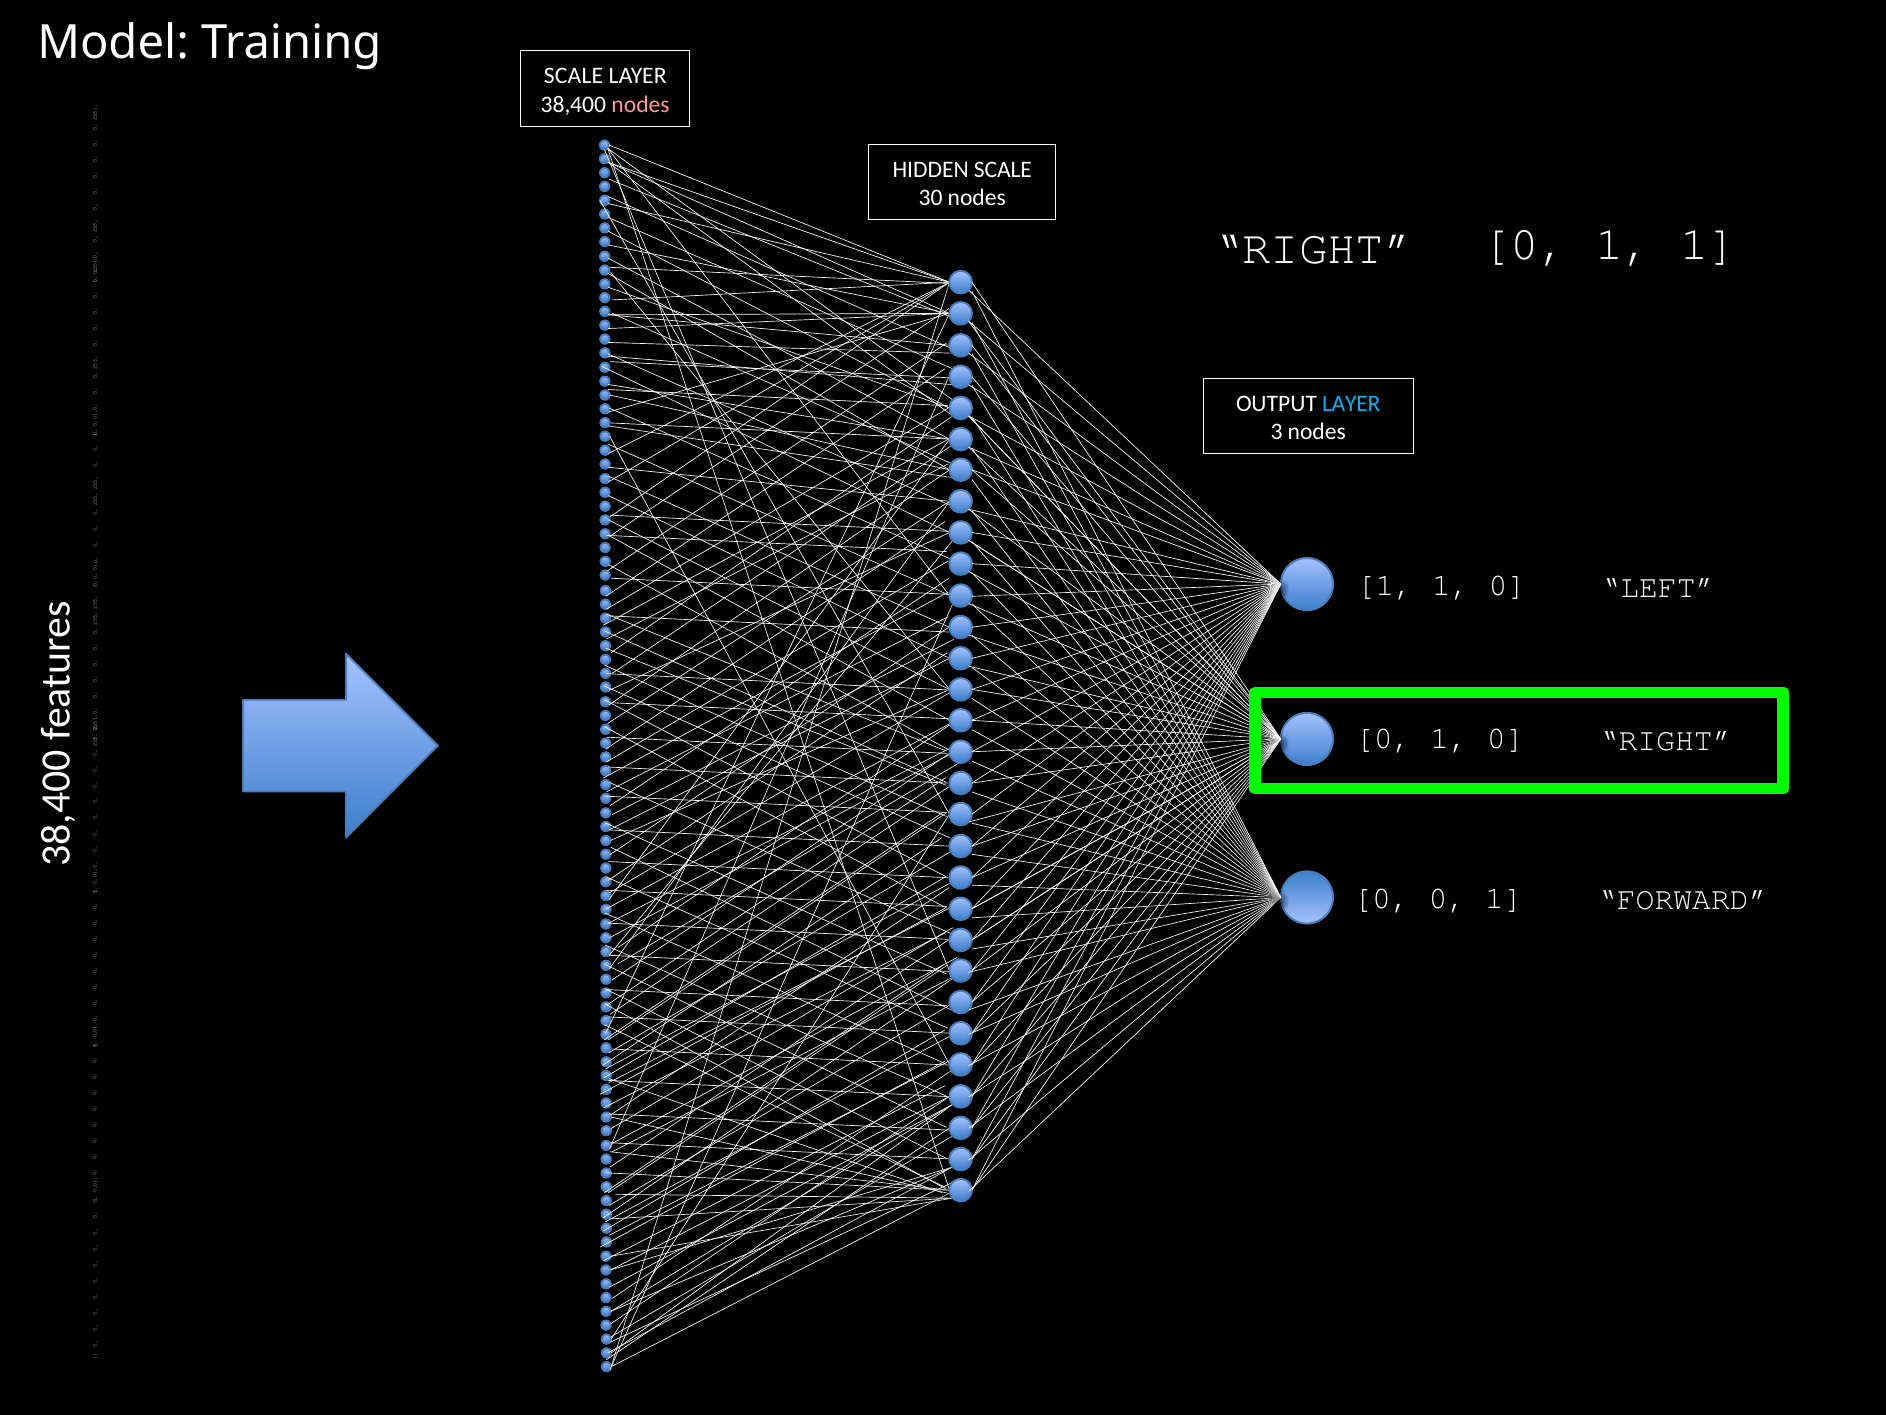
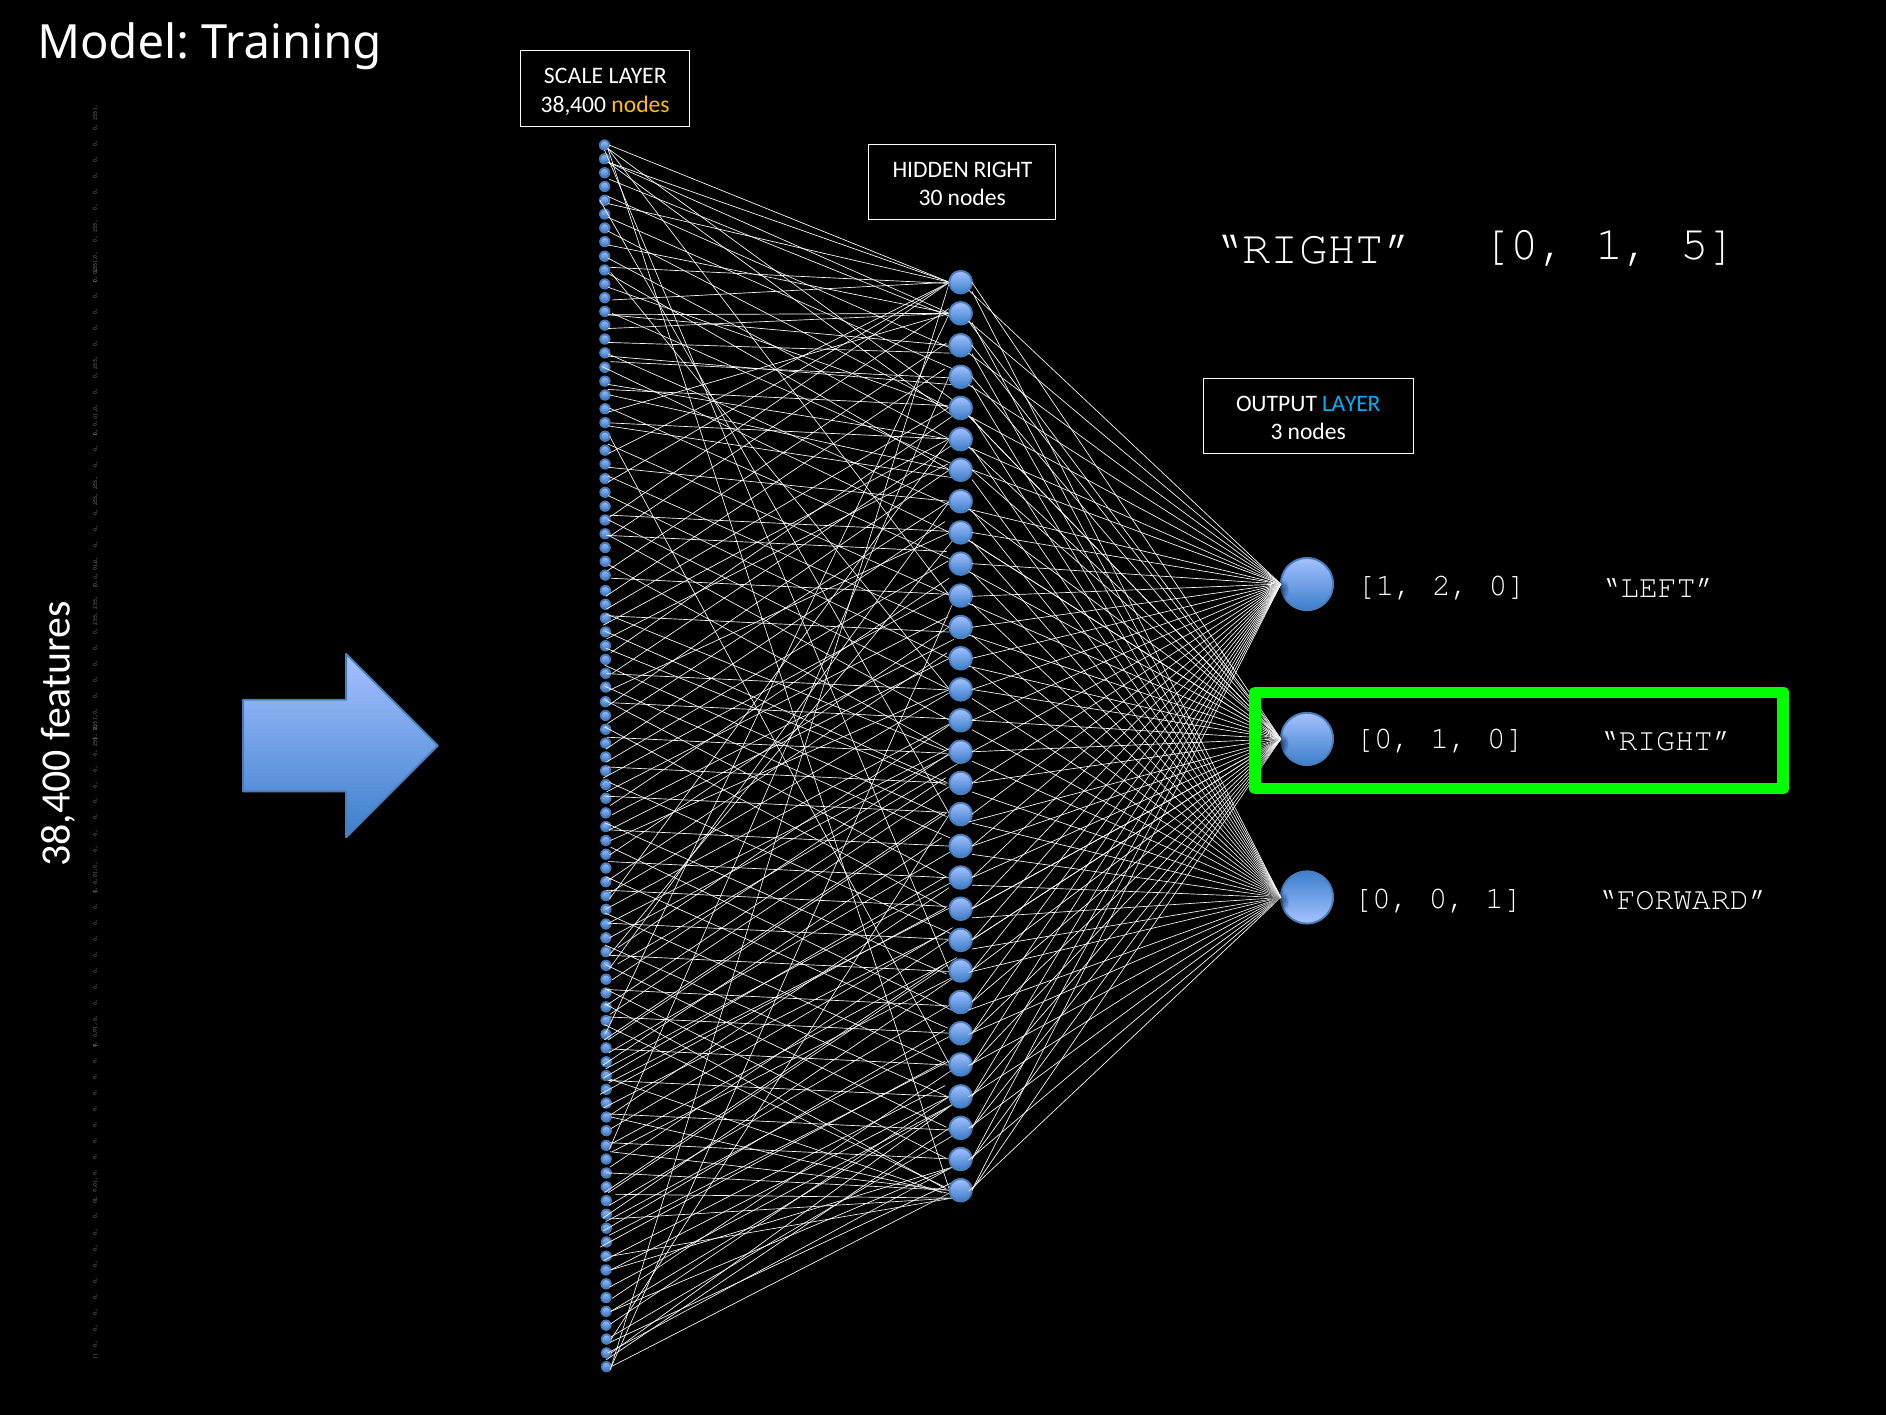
nodes colour: pink -> yellow (641, 104)
SCALE: SCALE -> RIGHT (1003, 169)
0 1 1: 1 -> 5 (1709, 243)
1: 1 -> 2 (1451, 585)
